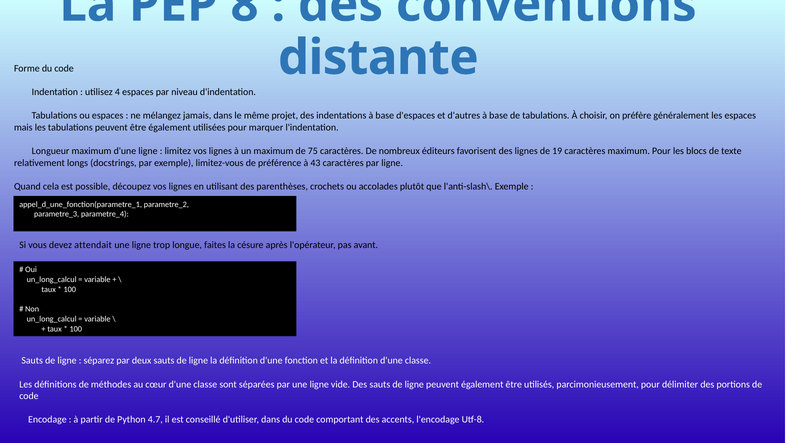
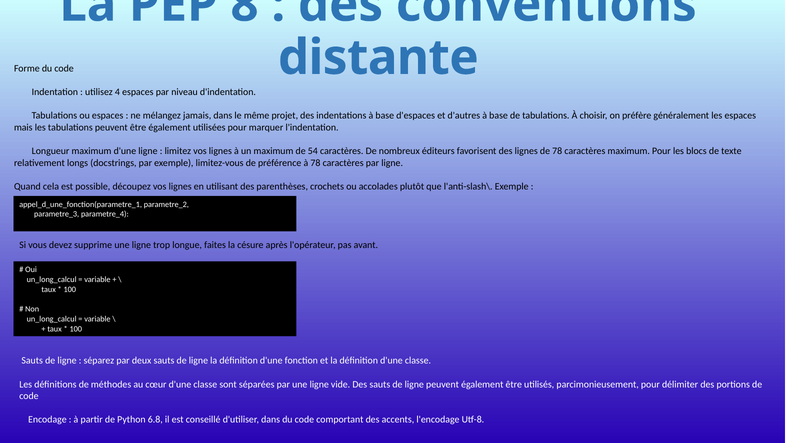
75: 75 -> 54 (313, 151)
de 19: 19 -> 78 (557, 151)
à 43: 43 -> 78 (315, 163)
attendait: attendait -> supprime (93, 245)
4.7: 4.7 -> 6.8 (155, 419)
